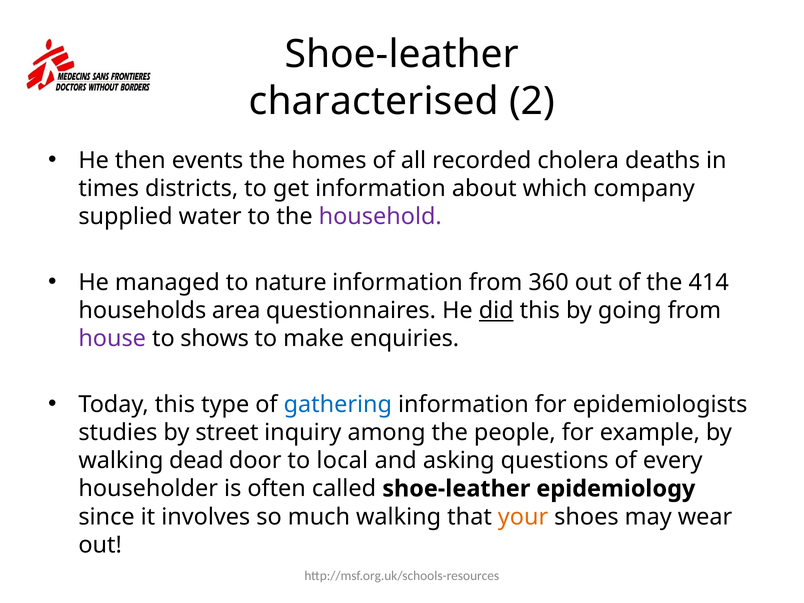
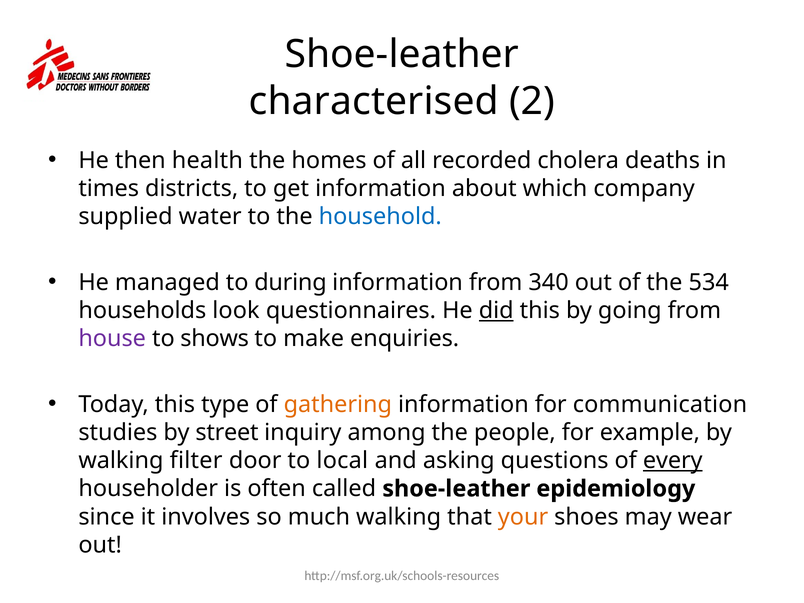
events: events -> health (207, 160)
household colour: purple -> blue (380, 217)
nature: nature -> during (290, 282)
360: 360 -> 340 (549, 282)
414: 414 -> 534 (709, 282)
area: area -> look (236, 311)
gathering colour: blue -> orange (338, 404)
epidemiologists: epidemiologists -> communication (660, 404)
dead: dead -> filter (196, 461)
every underline: none -> present (673, 461)
